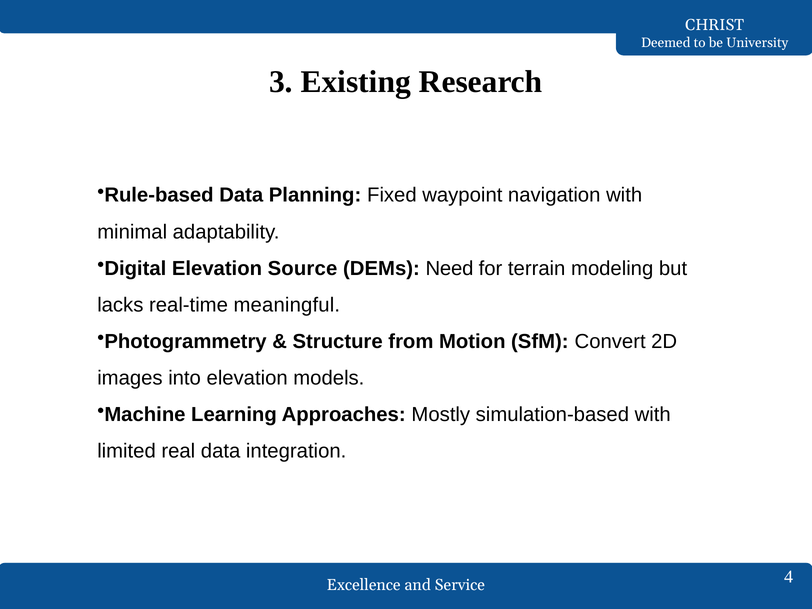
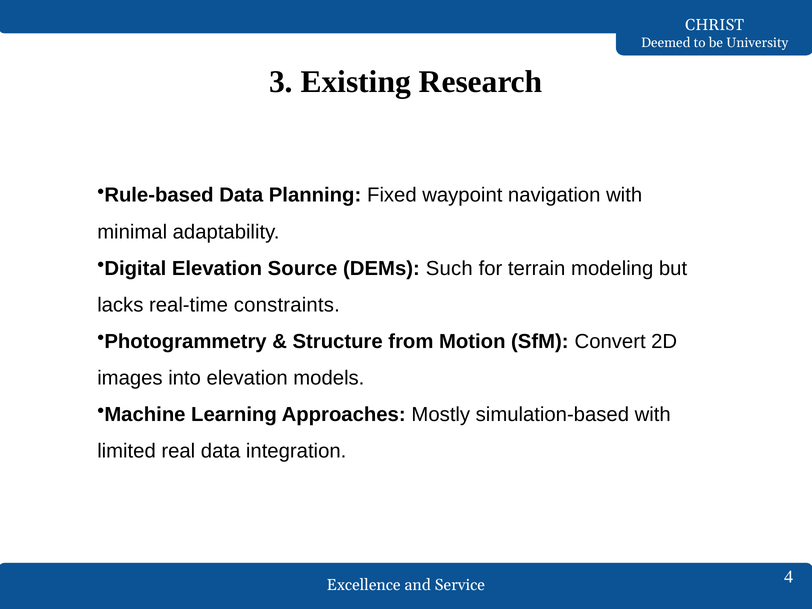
Need: Need -> Such (449, 268)
meaningful: meaningful -> constraints (287, 305)
